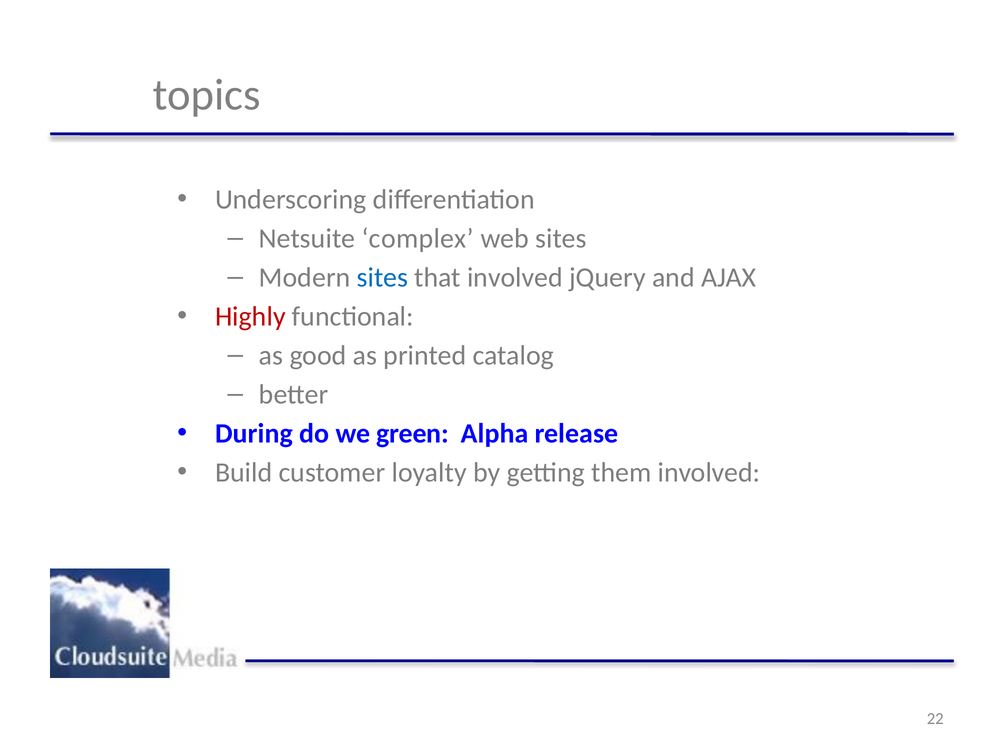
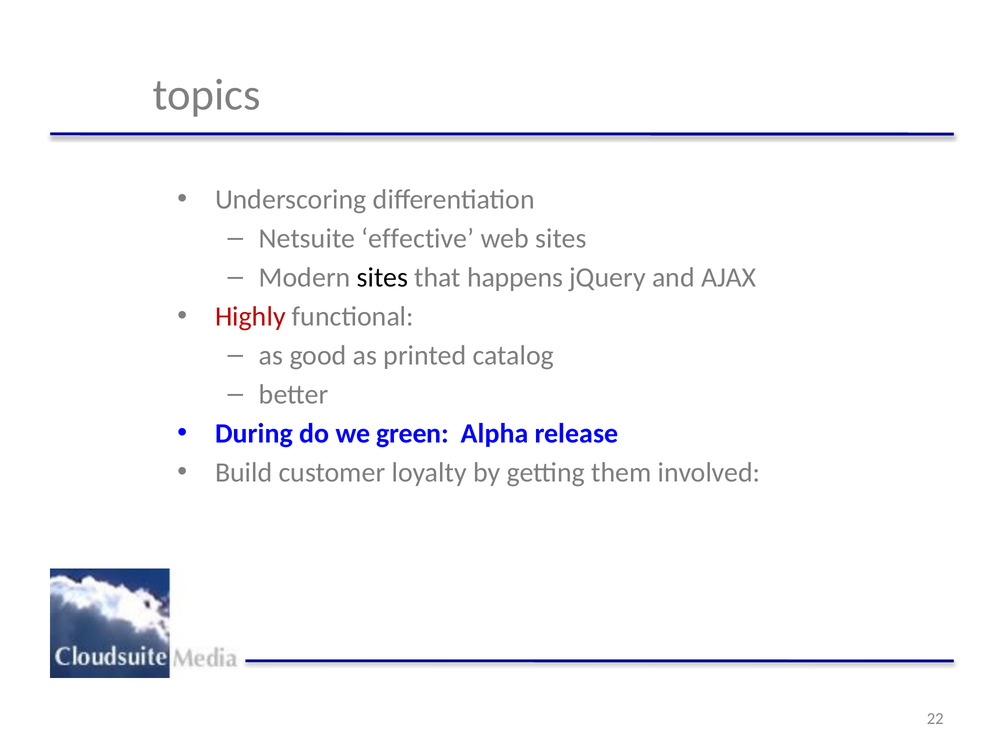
complex: complex -> effective (418, 238)
sites colour: blue -> black (382, 278)
that involved: involved -> happens (515, 278)
